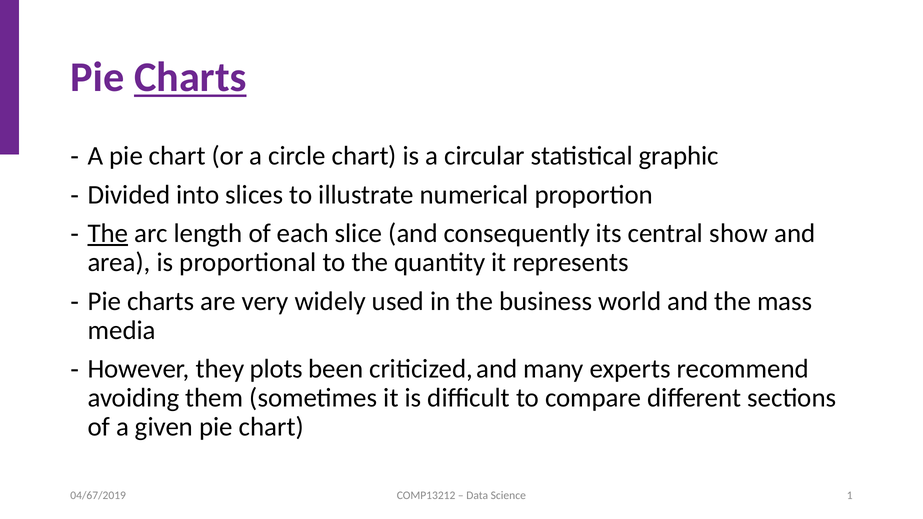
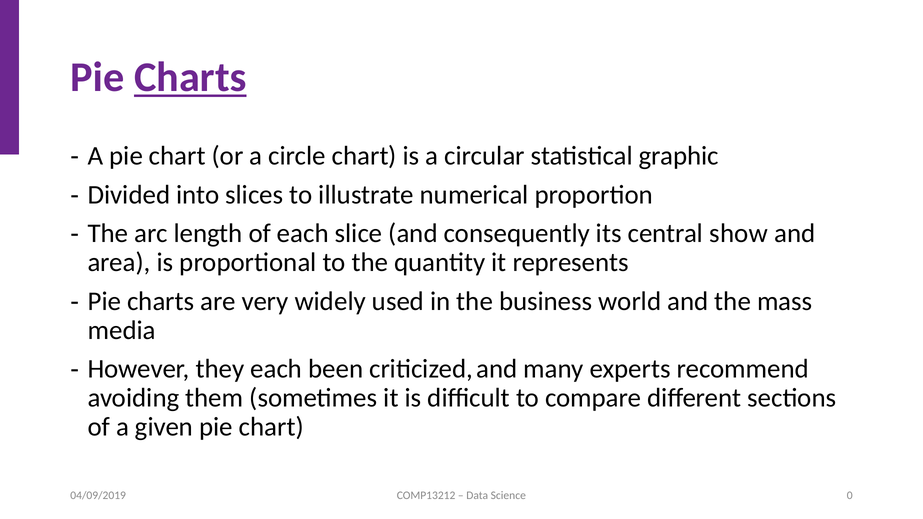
The underline: present -> none (108, 233)
they plots: plots -> each (276, 369)
1: 1 -> 0 (850, 496)
04/67/2019: 04/67/2019 -> 04/09/2019 (98, 496)
